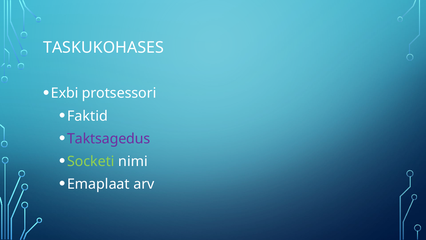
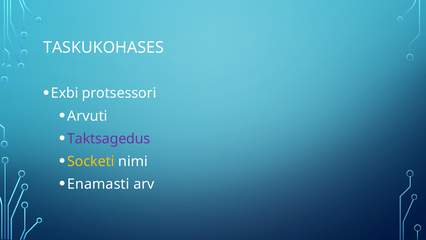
Faktid: Faktid -> Arvuti (87, 116)
Socketi colour: light green -> yellow (91, 161)
Emaplaat: Emaplaat -> Enamasti (98, 184)
